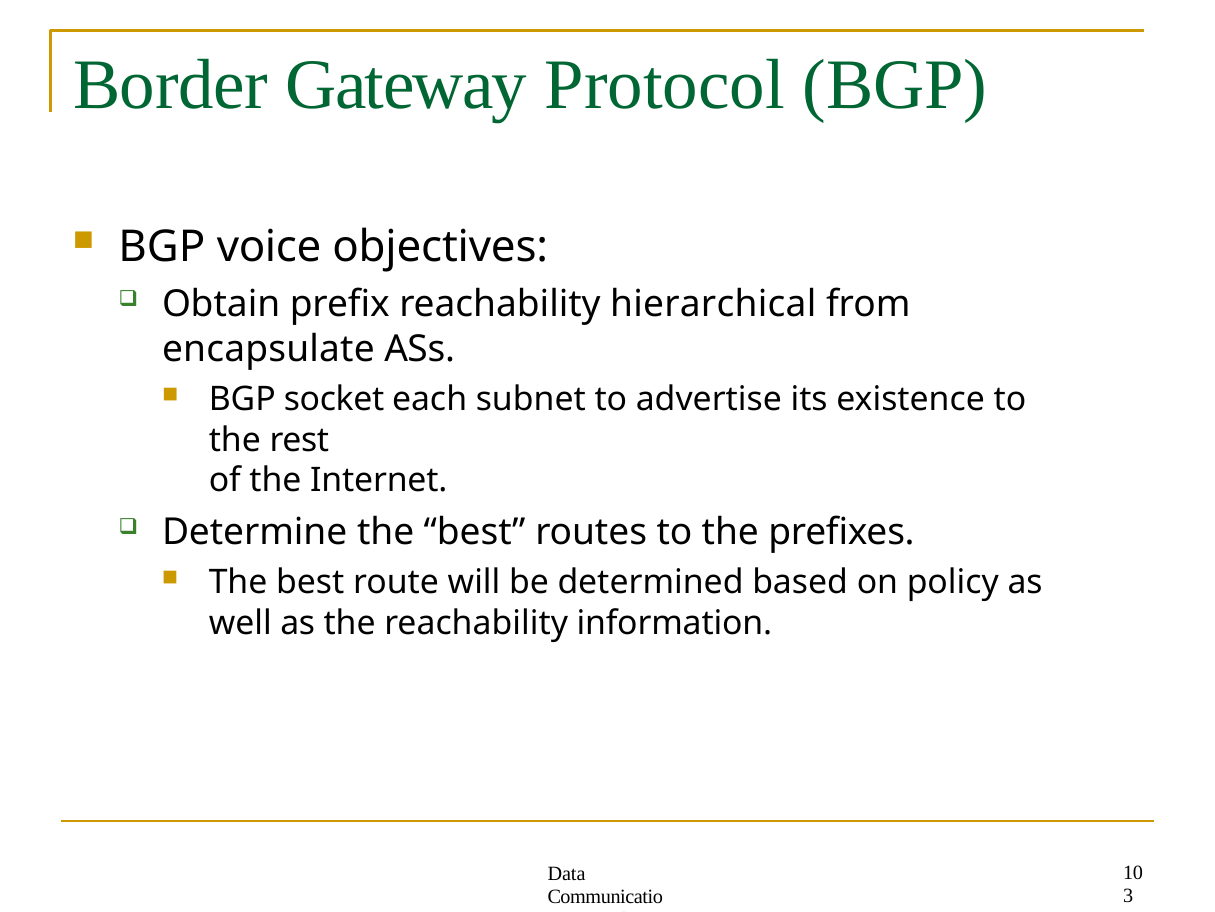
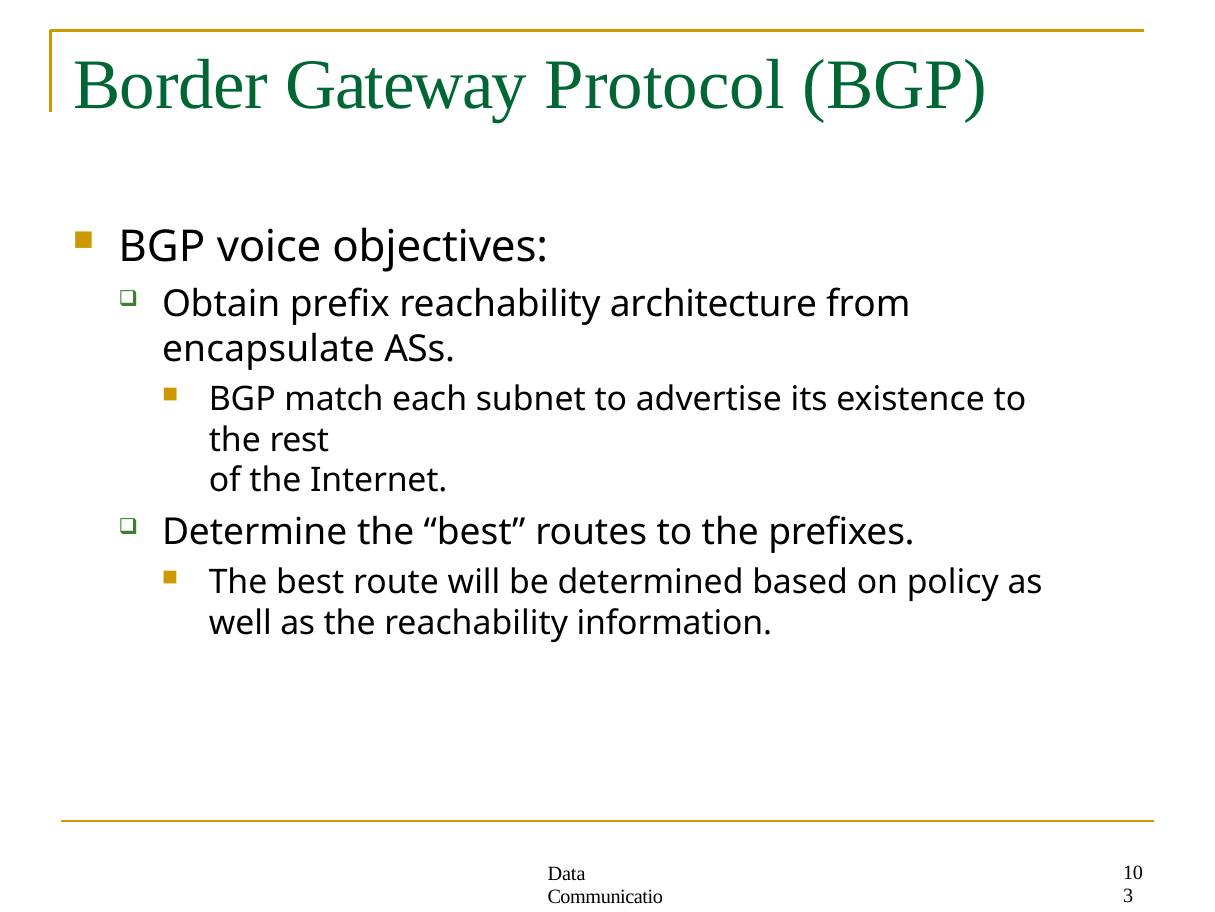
hierarchical: hierarchical -> architecture (714, 304)
socket: socket -> match (334, 399)
